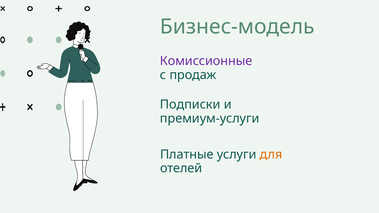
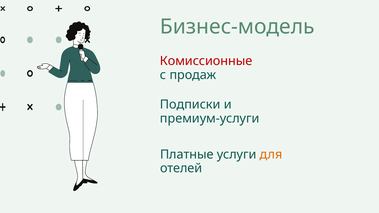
Комиссионные colour: purple -> red (206, 61)
